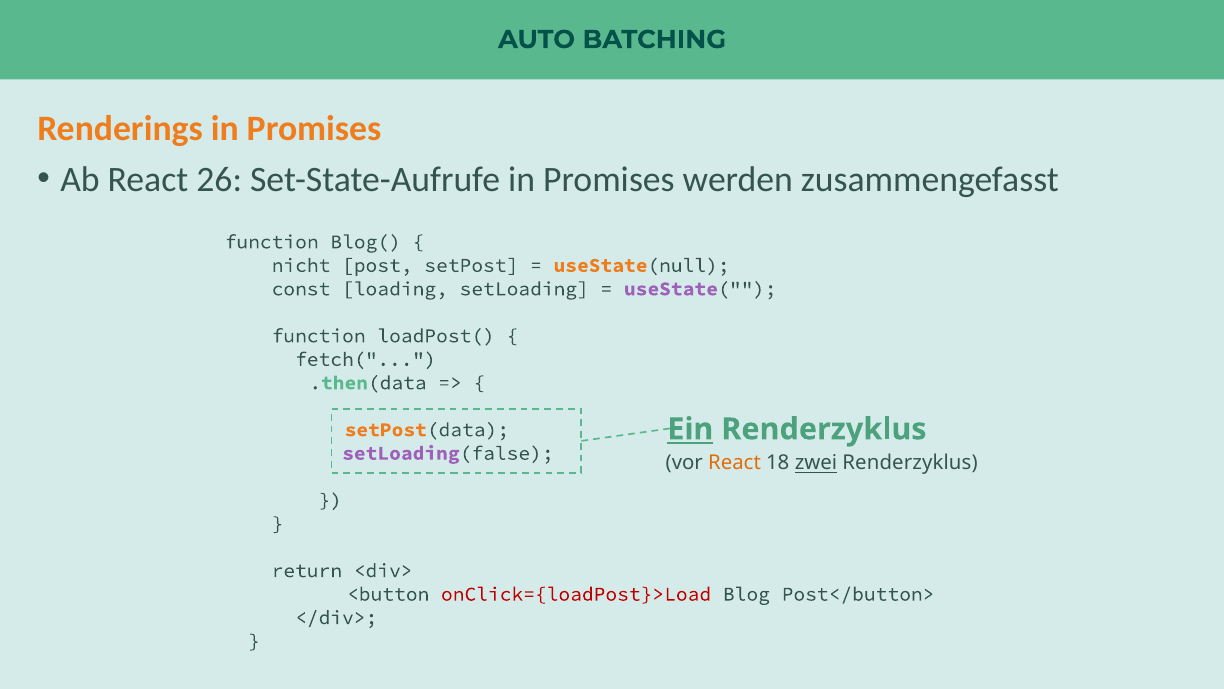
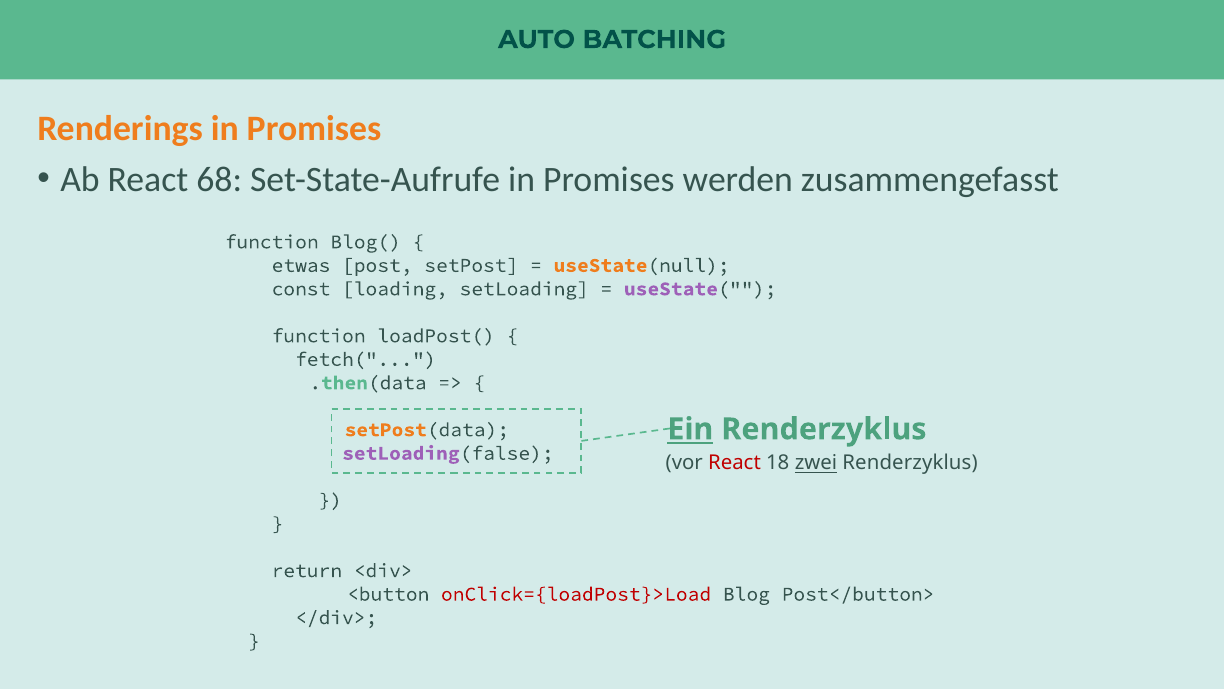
26: 26 -> 68 (219, 180)
nicht: nicht -> etwas (301, 265)
React colour: orange -> red (734, 463)
